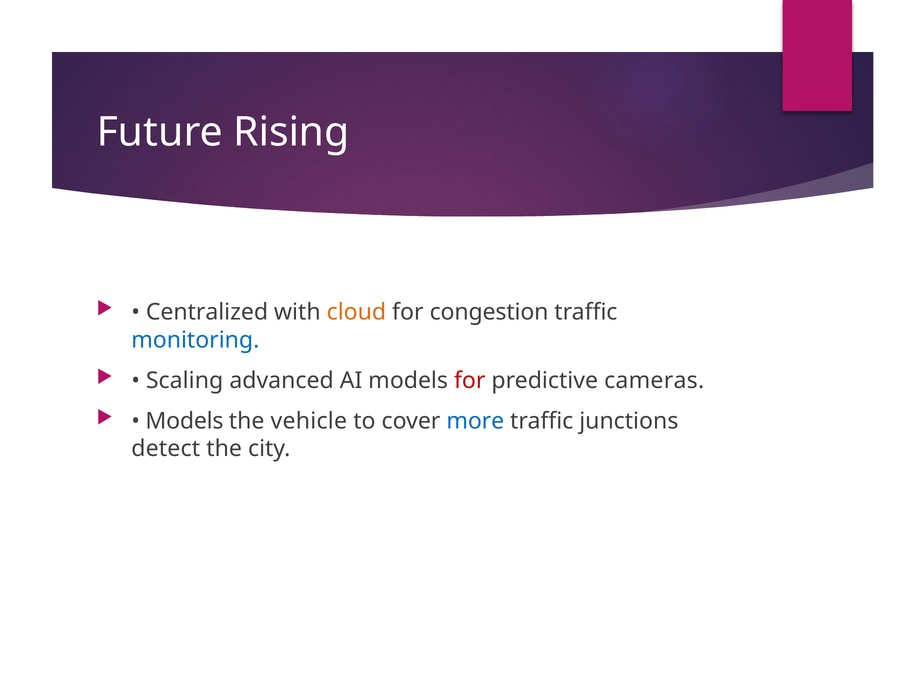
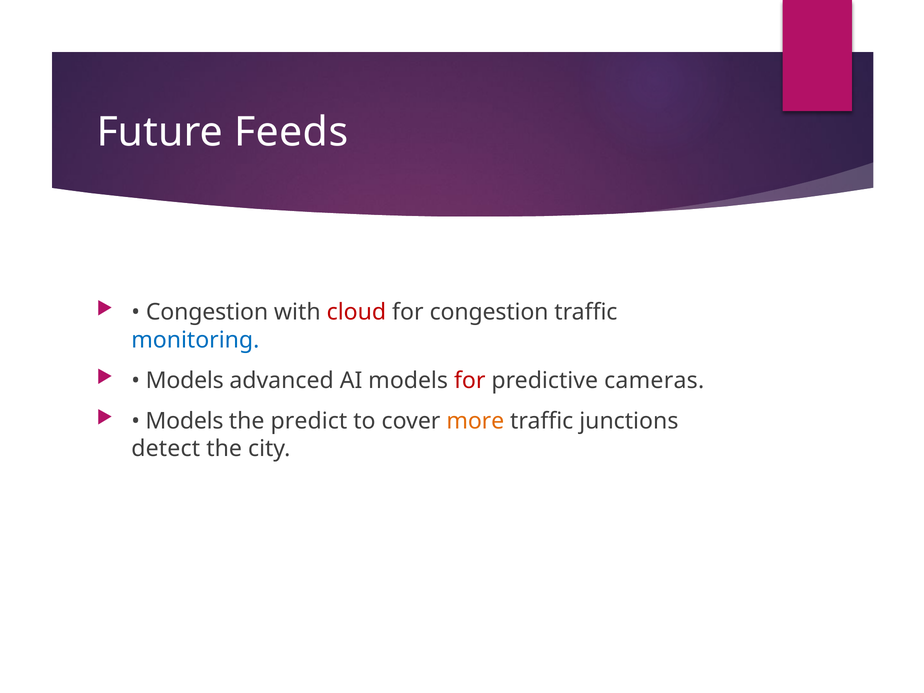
Rising: Rising -> Feeds (291, 132)
Centralized: Centralized -> Congestion (207, 312)
cloud colour: orange -> red (356, 312)
Scaling: Scaling -> Models (185, 380)
vehicle: vehicle -> predict (309, 421)
more colour: blue -> orange (475, 421)
